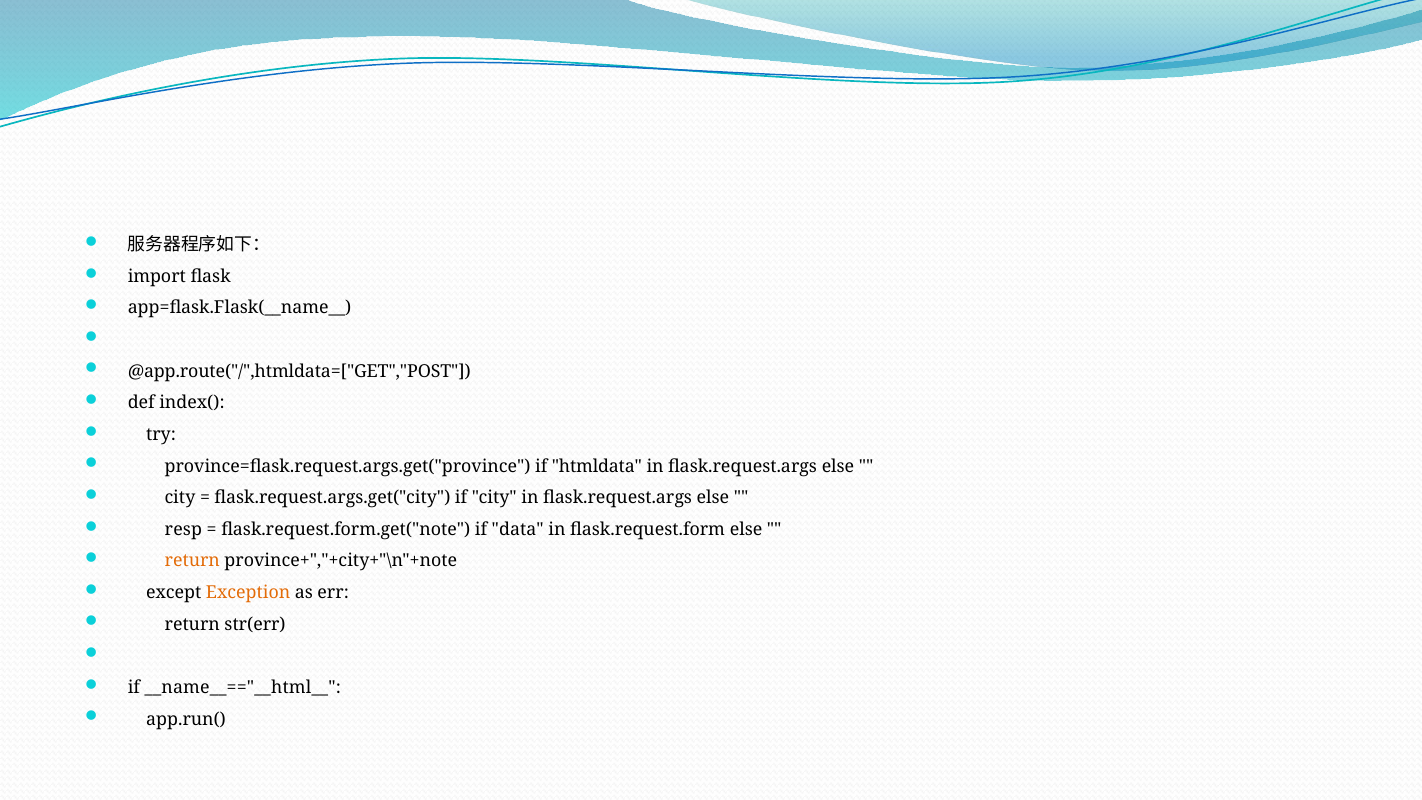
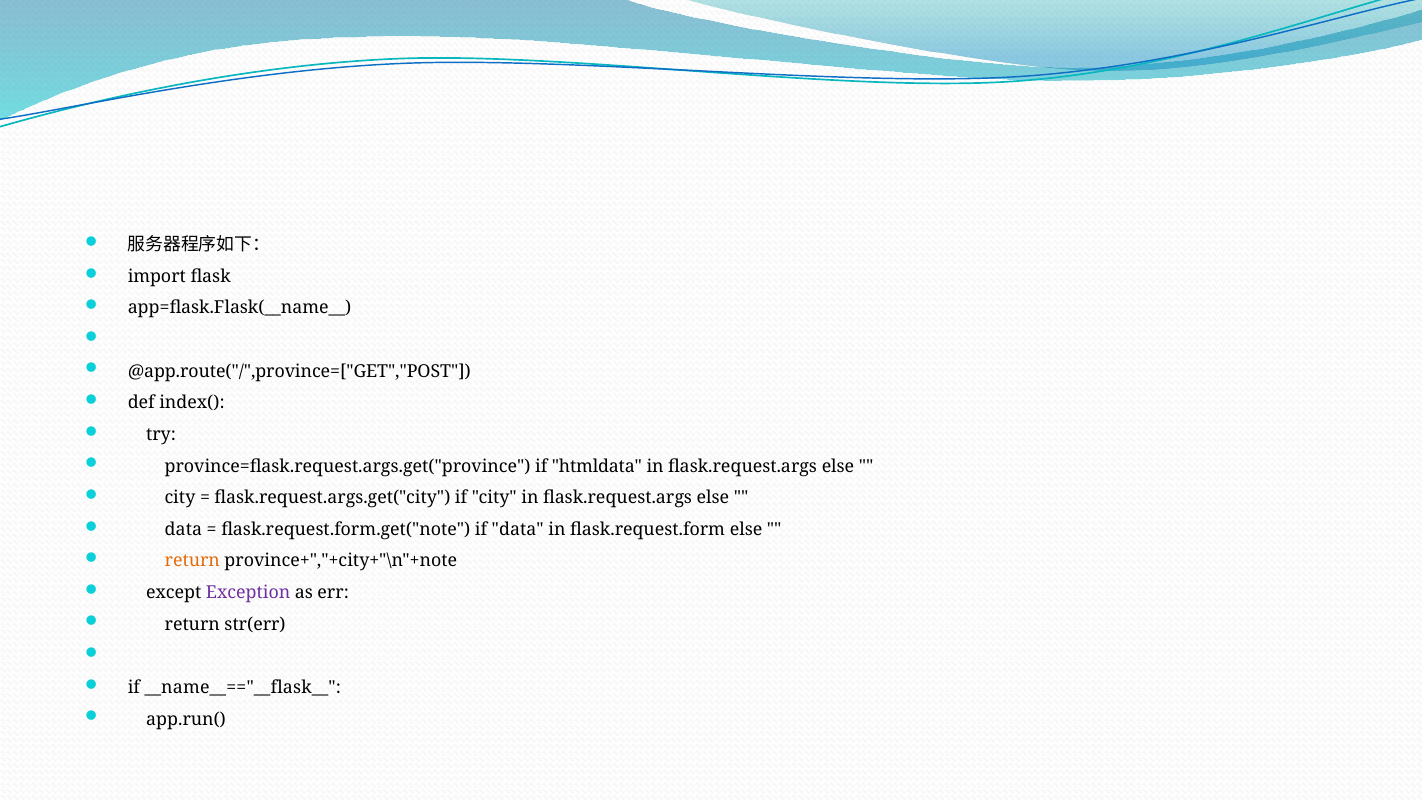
@app.route("/",htmldata=["GET","POST: @app.route("/",htmldata=["GET","POST -> @app.route("/",province=["GET","POST (299, 371)
resp: resp -> data (183, 529)
Exception colour: orange -> purple (248, 593)
__name__=="__html__: __name__=="__html__ -> __name__=="__flask__ (243, 687)
